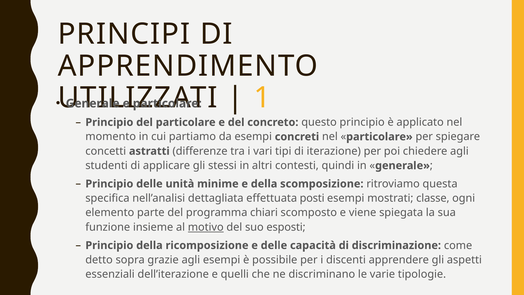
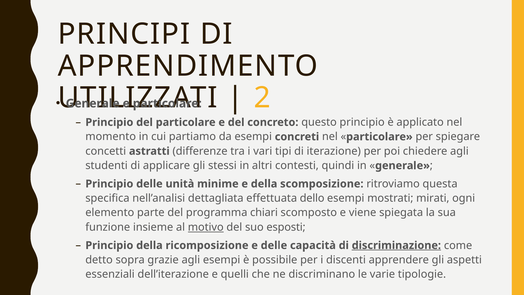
1: 1 -> 2 (262, 98)
posti: posti -> dello (312, 198)
classe: classe -> mirati (433, 198)
discriminazione underline: none -> present (396, 245)
